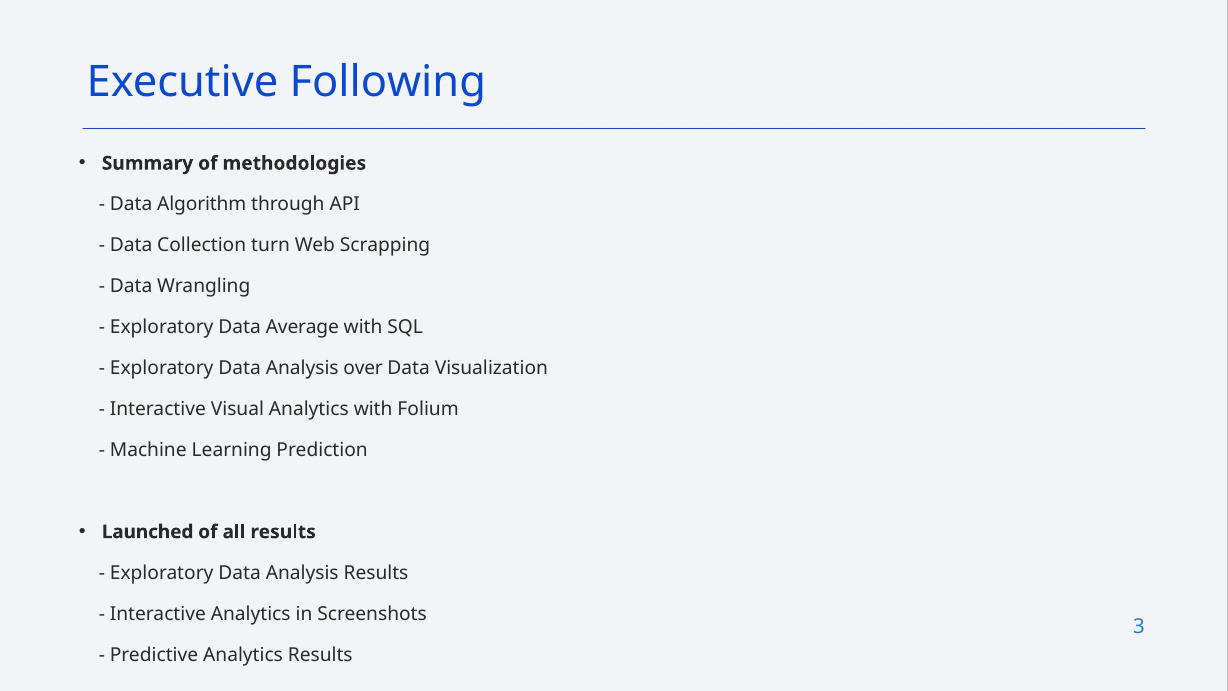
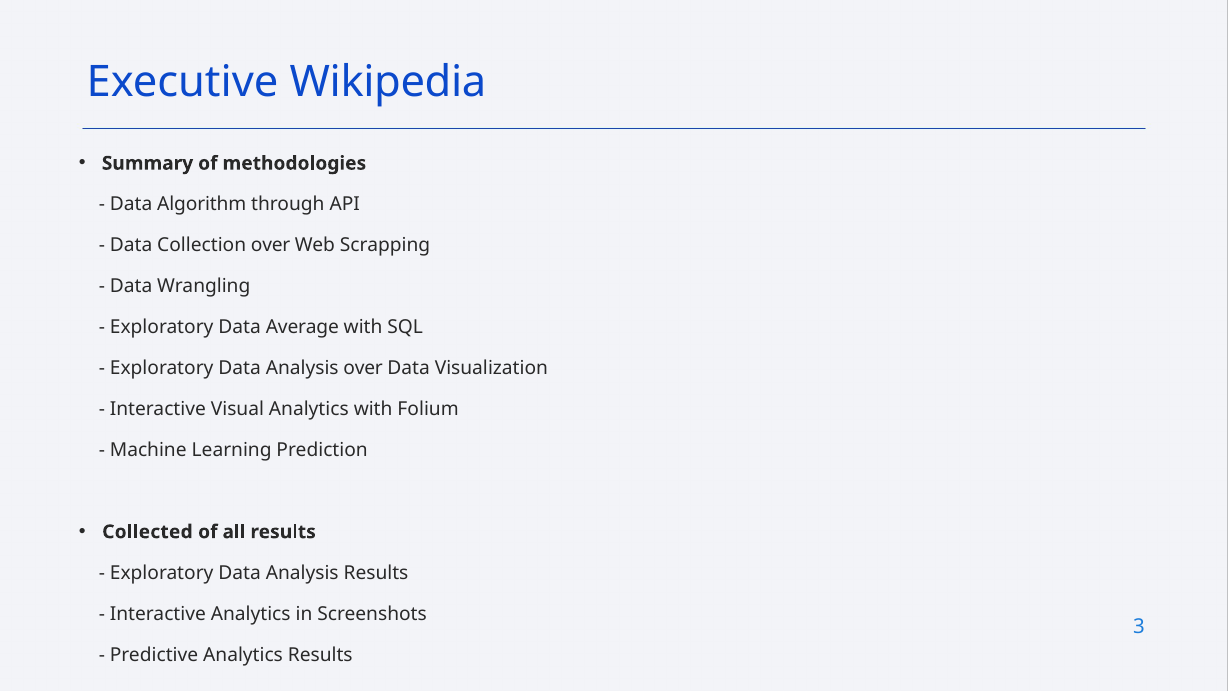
Following: Following -> Wikipedia (388, 82)
Collection turn: turn -> over (271, 245)
Launched: Launched -> Collected (147, 532)
